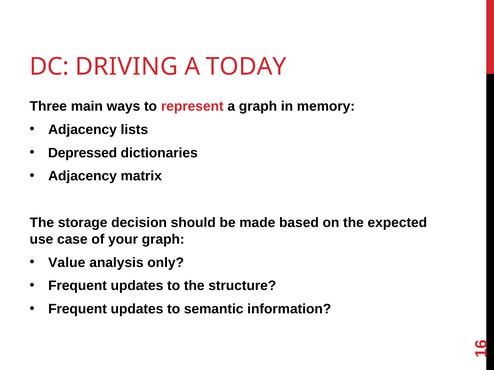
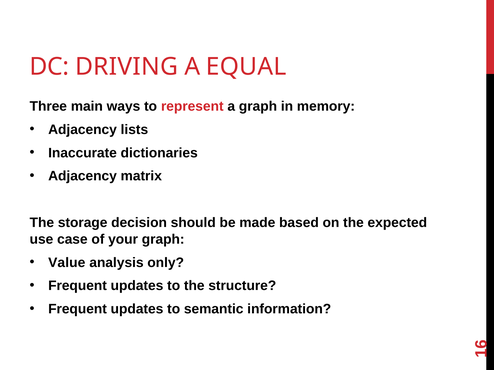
TODAY: TODAY -> EQUAL (246, 67)
Depressed: Depressed -> Inaccurate (83, 153)
